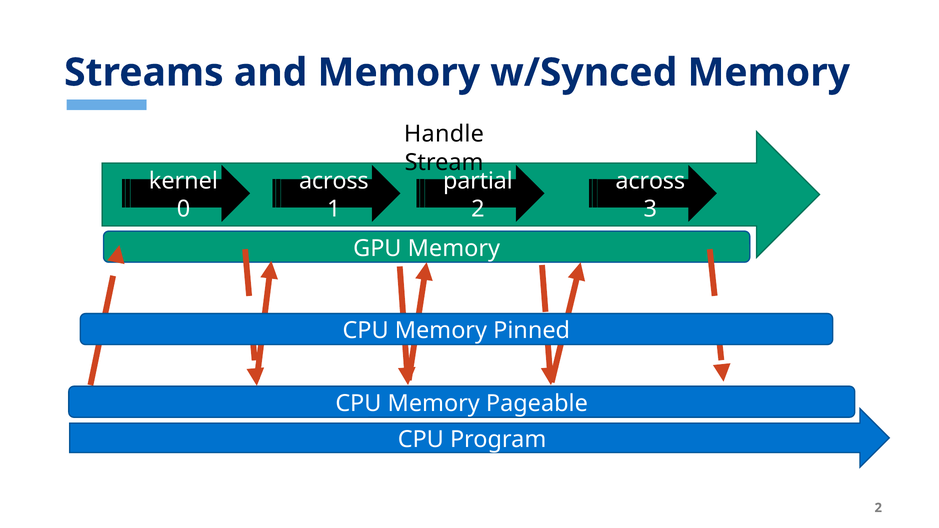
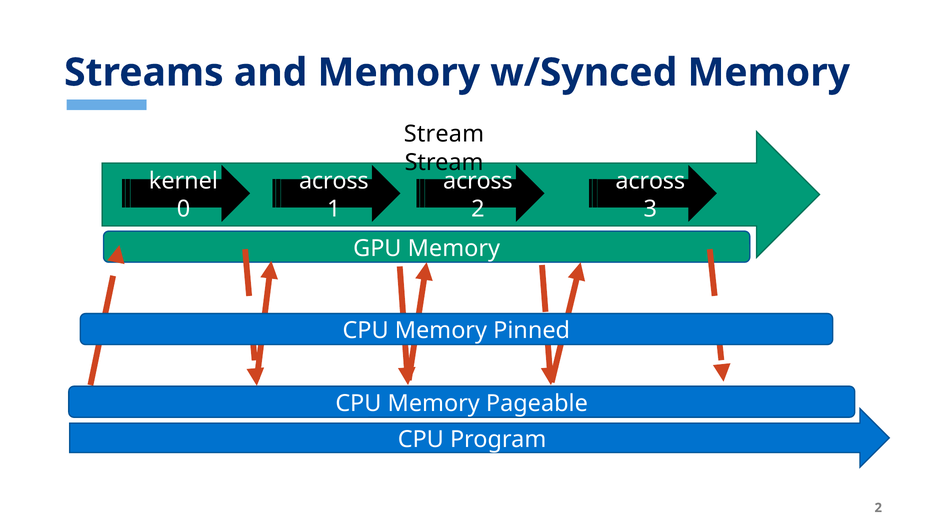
Handle: Handle -> Stream (444, 134)
partial: partial -> across (478, 181)
